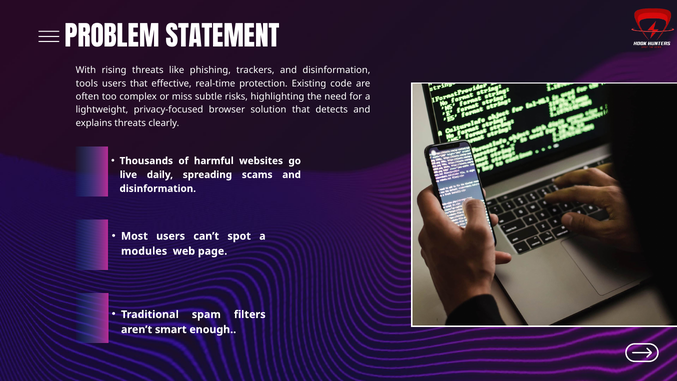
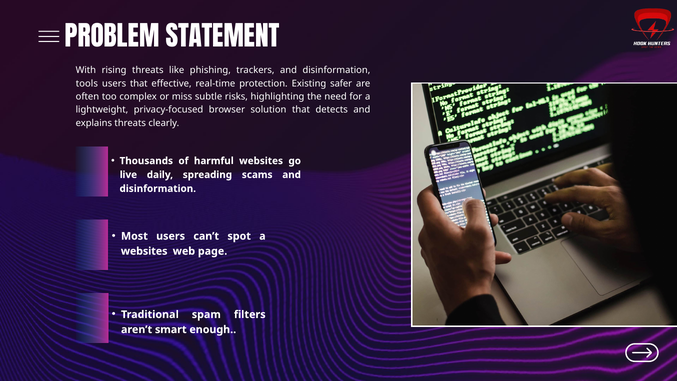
code: code -> safer (341, 83)
modules: modules -> websites (144, 251)
